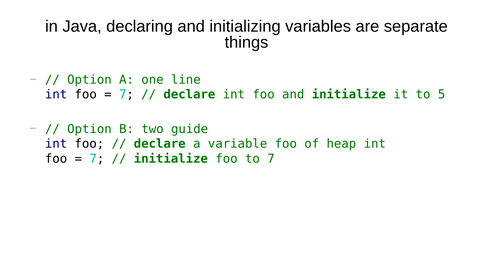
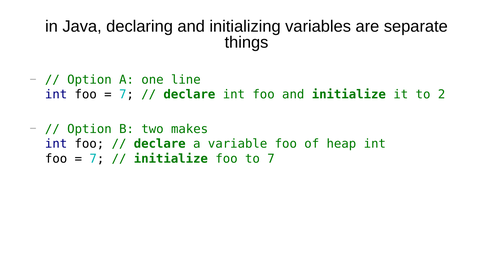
5: 5 -> 2 (442, 95)
guide: guide -> makes (190, 129)
